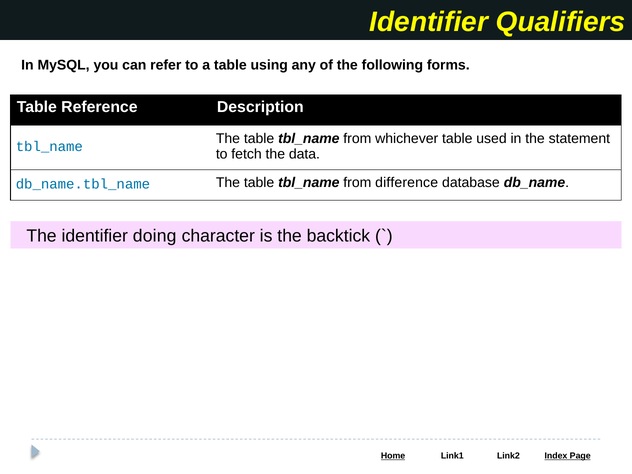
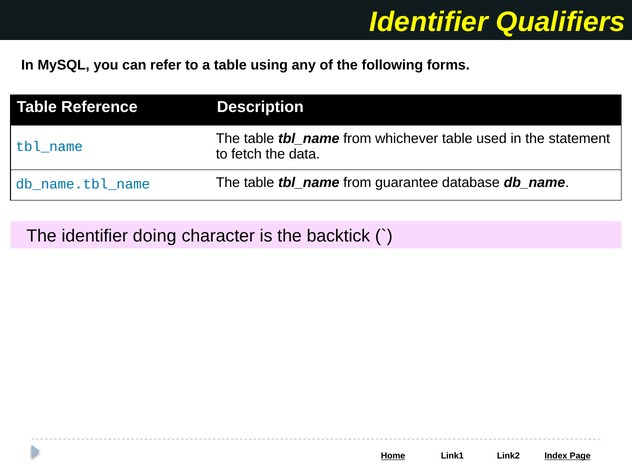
difference: difference -> guarantee (407, 183)
